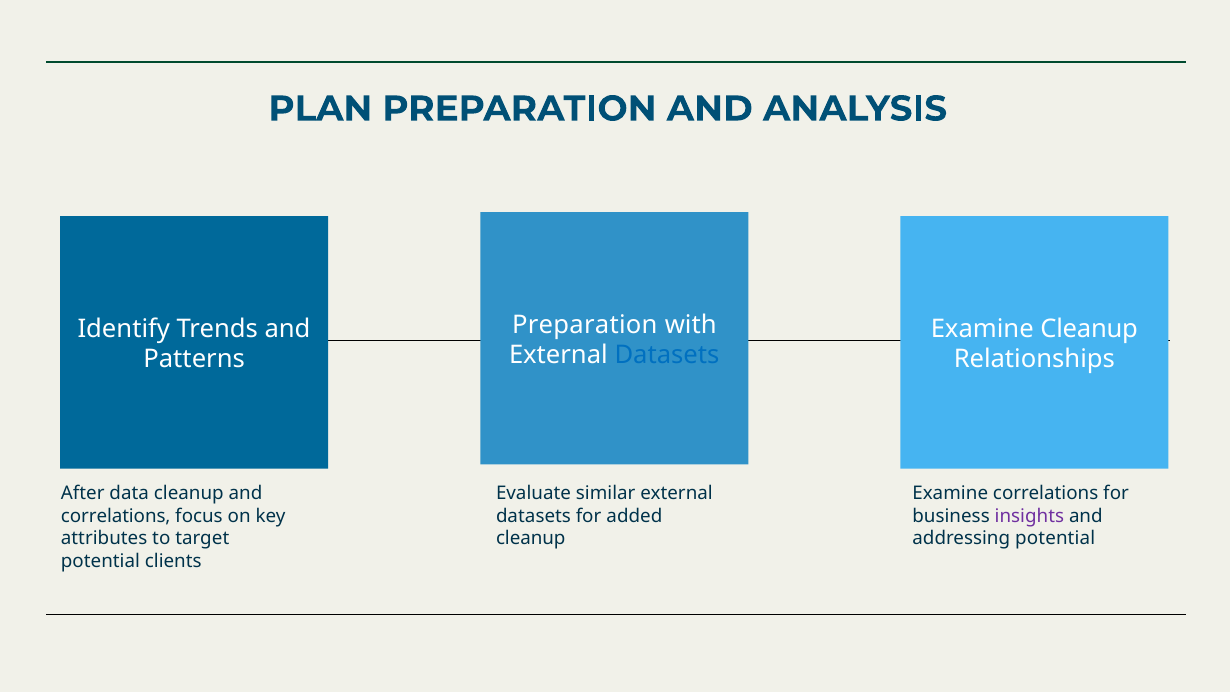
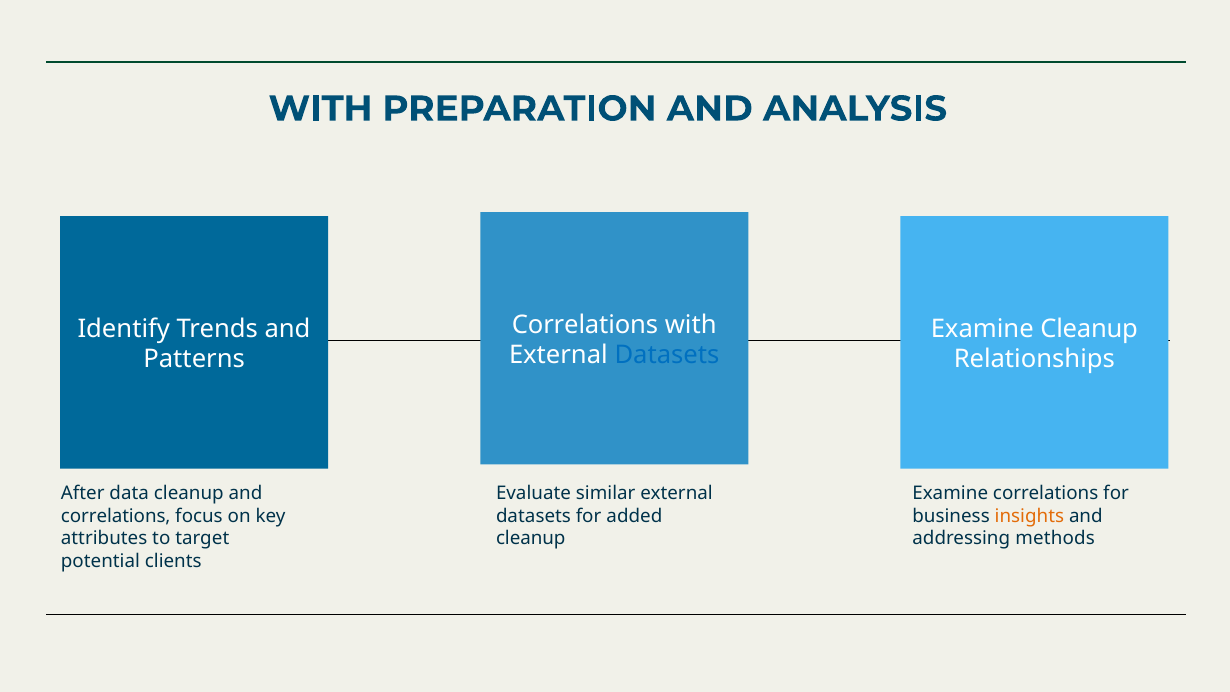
PLAN: PLAN -> WITH (320, 109)
Preparation: Preparation -> Correlations (585, 325)
insights colour: purple -> orange (1029, 516)
addressing potential: potential -> methods (1055, 539)
